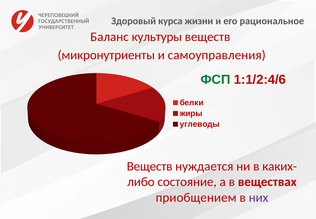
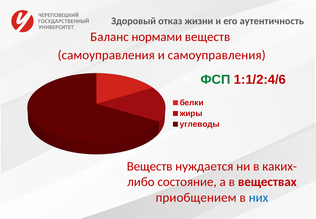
курса: курса -> отказ (170, 21)
рациональное: рациональное -> аутентичность (272, 21)
культуры: культуры -> нормами (157, 37)
микронутриенты: микронутриенты -> самоуправления (106, 55)
них colour: purple -> blue (258, 197)
